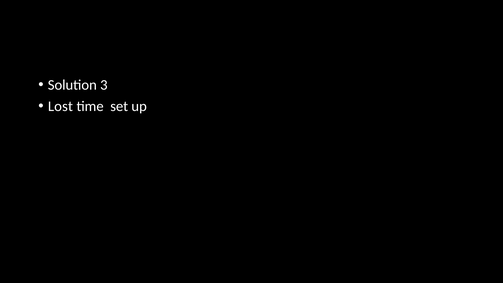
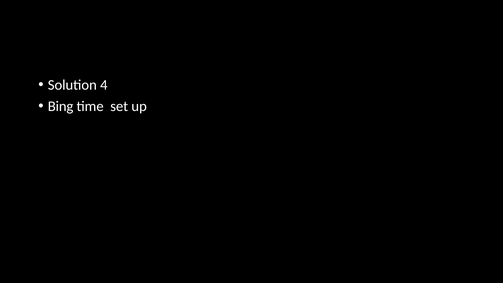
3: 3 -> 4 (104, 85)
Lost: Lost -> Bing (61, 106)
